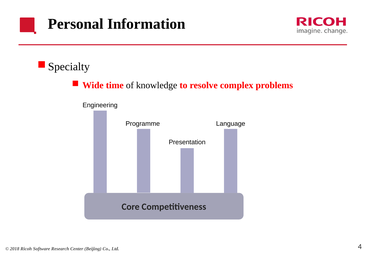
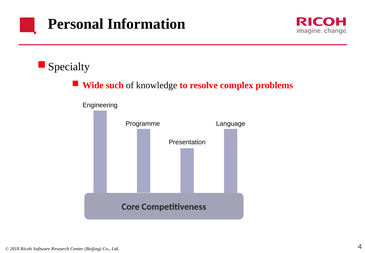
time: time -> such (115, 85)
